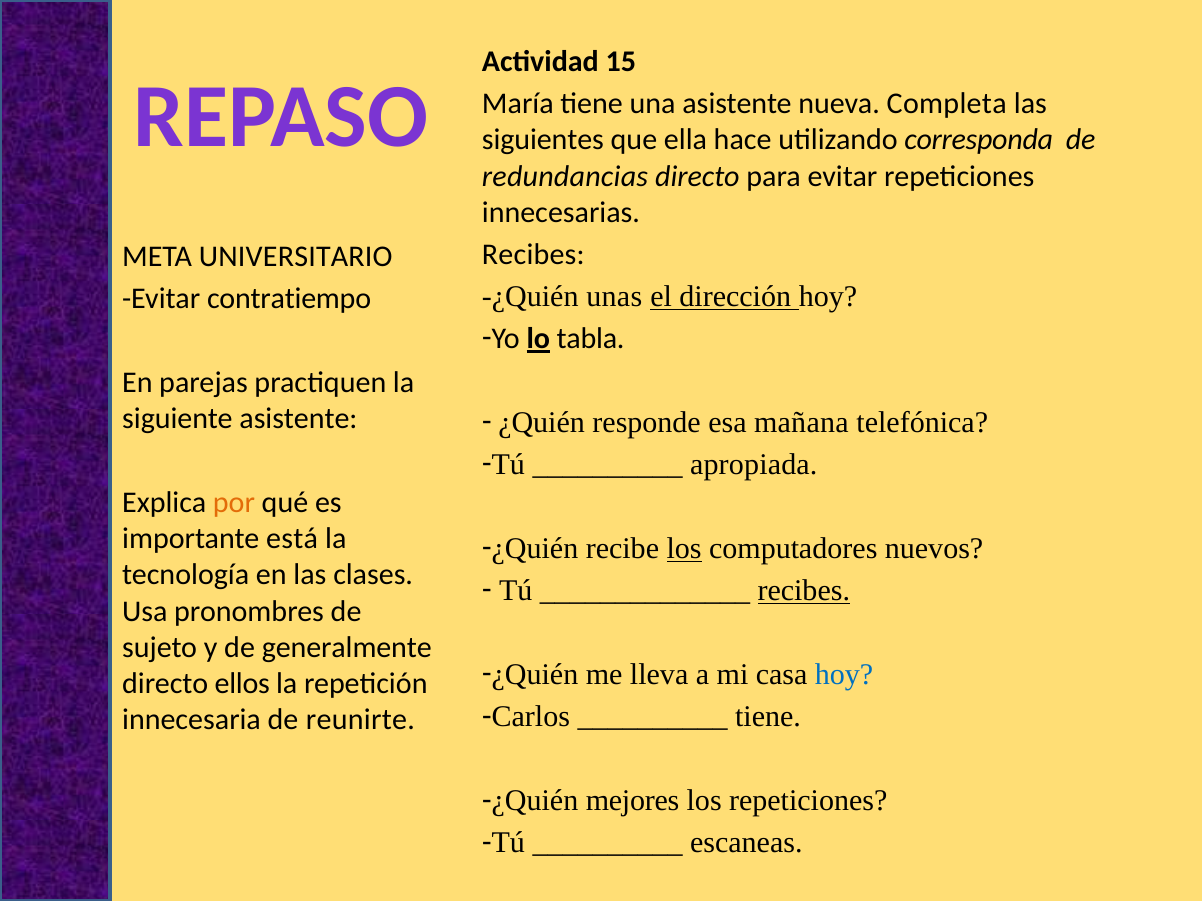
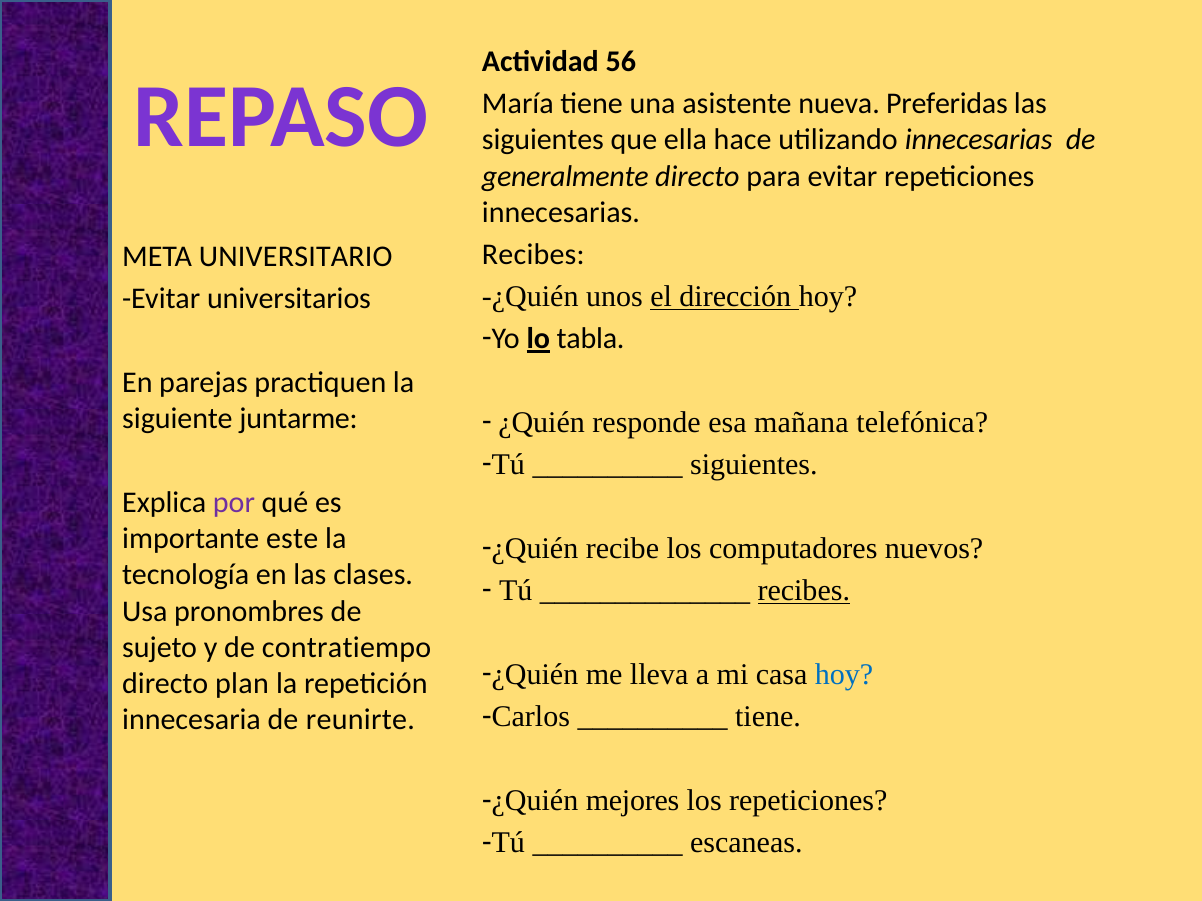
15: 15 -> 56 (621, 62)
Completa: Completa -> Preferidas (947, 104)
utilizando corresponda: corresponda -> innecesarias (979, 140)
redundancias: redundancias -> generalmente (565, 176)
unas: unas -> unos (614, 296)
contratiempo: contratiempo -> universitarios (289, 299)
asistente: asistente -> juntarme (299, 419)
apropiada: apropiada -> siguientes (754, 465)
por colour: orange -> purple (234, 503)
está: está -> este (292, 539)
los underline: present -> none (684, 549)
generalmente: generalmente -> contratiempo (347, 647)
ellos: ellos -> plan (242, 684)
